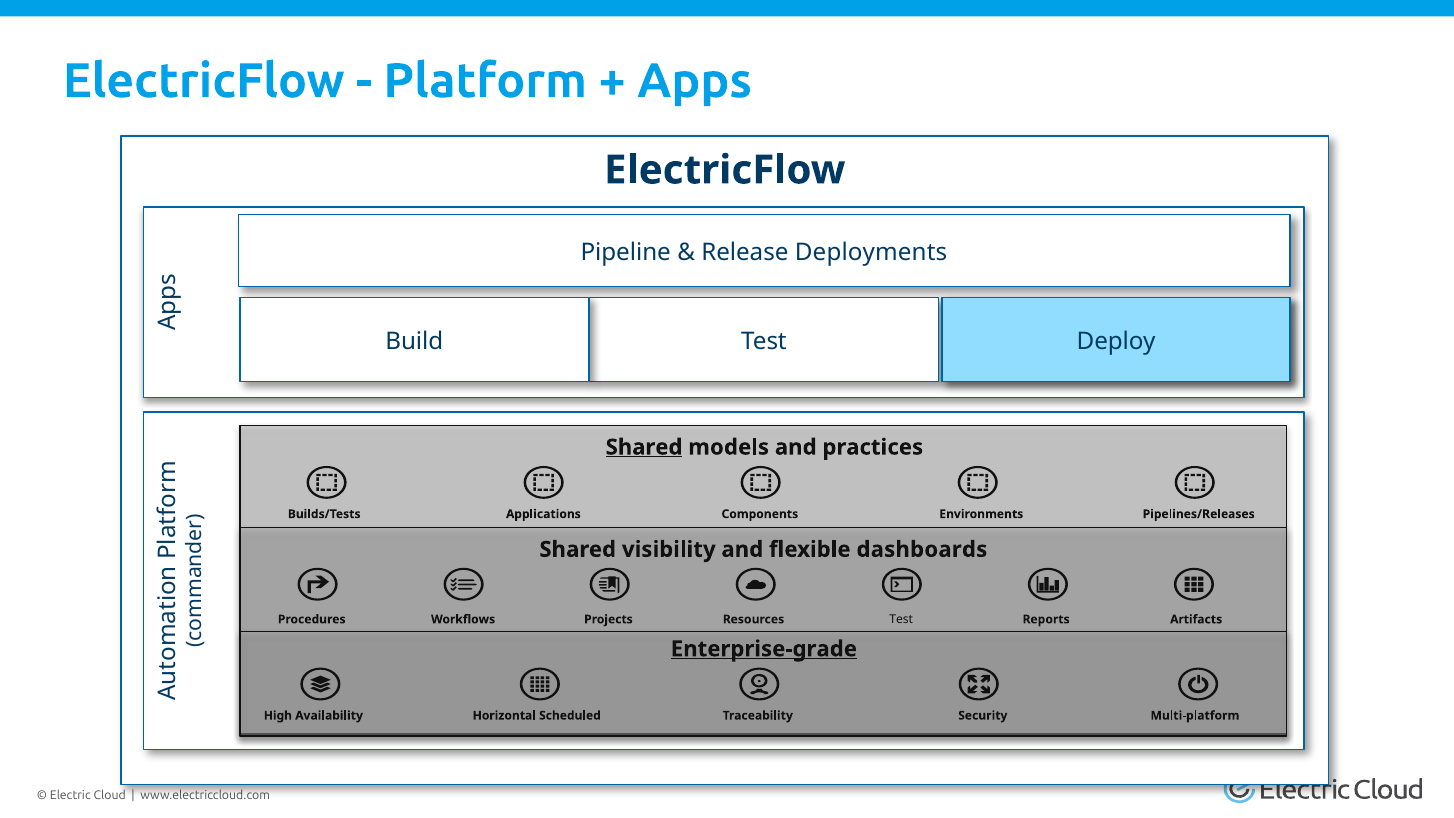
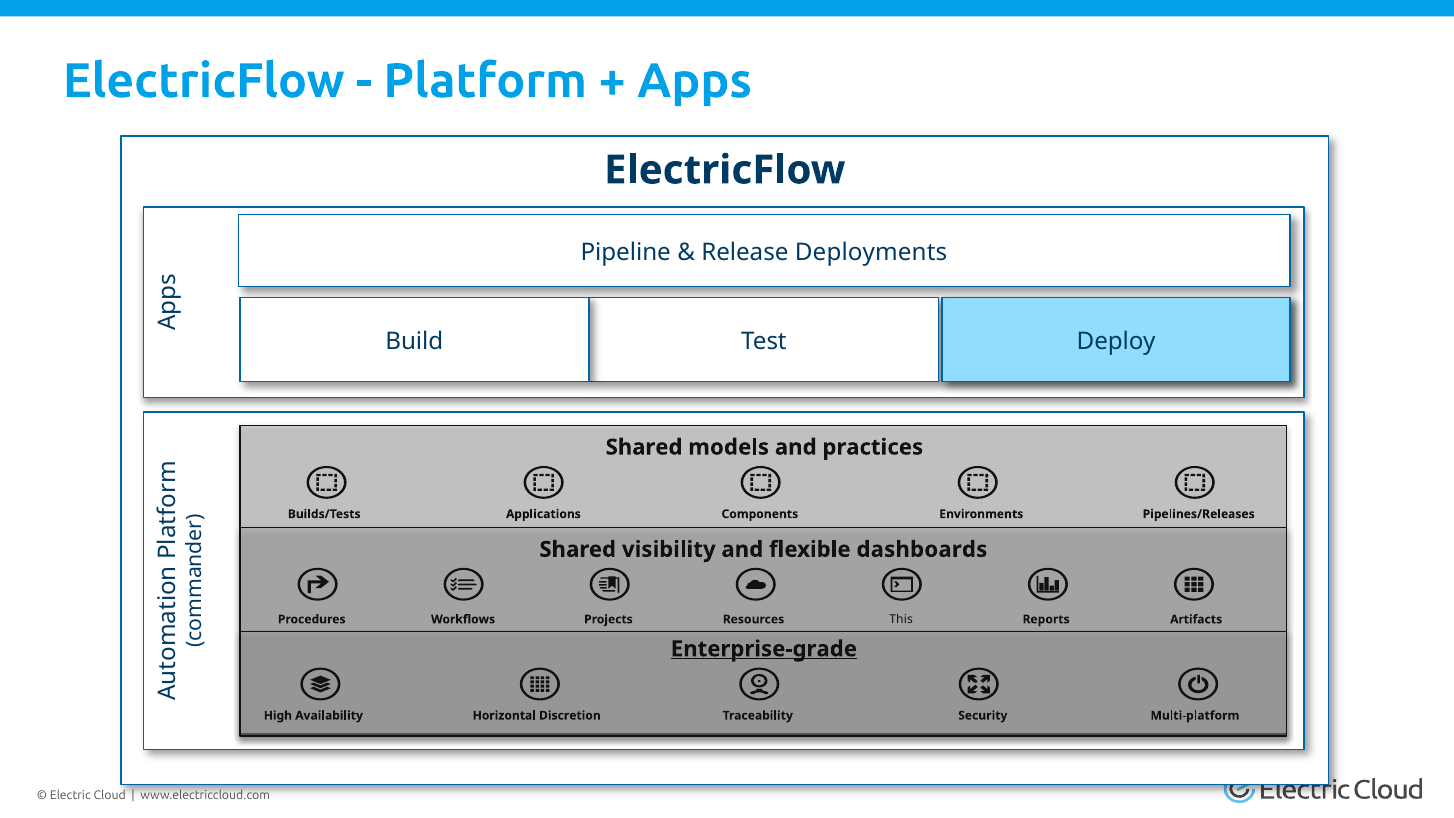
Shared underline: present -> none (644, 447)
Test: Test -> This (901, 619)
Scheduled: Scheduled -> Discretion (570, 715)
